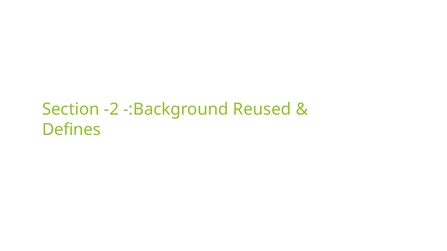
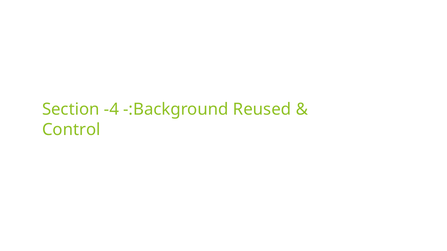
-2: -2 -> -4 (111, 110)
Defines: Defines -> Control (71, 130)
